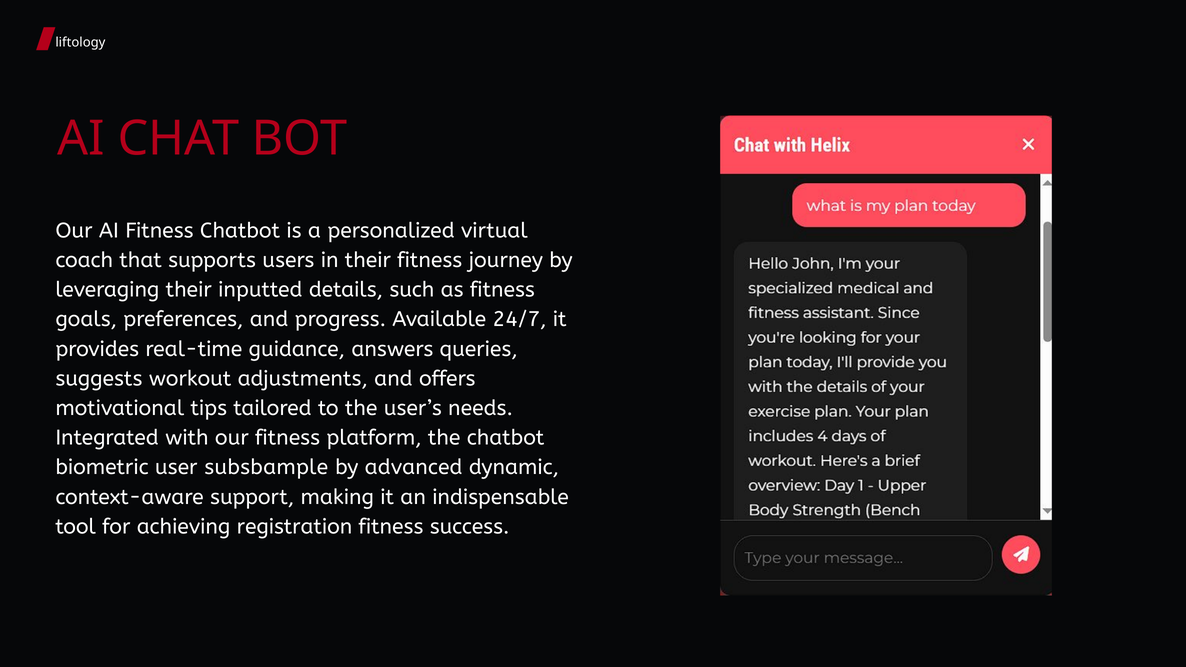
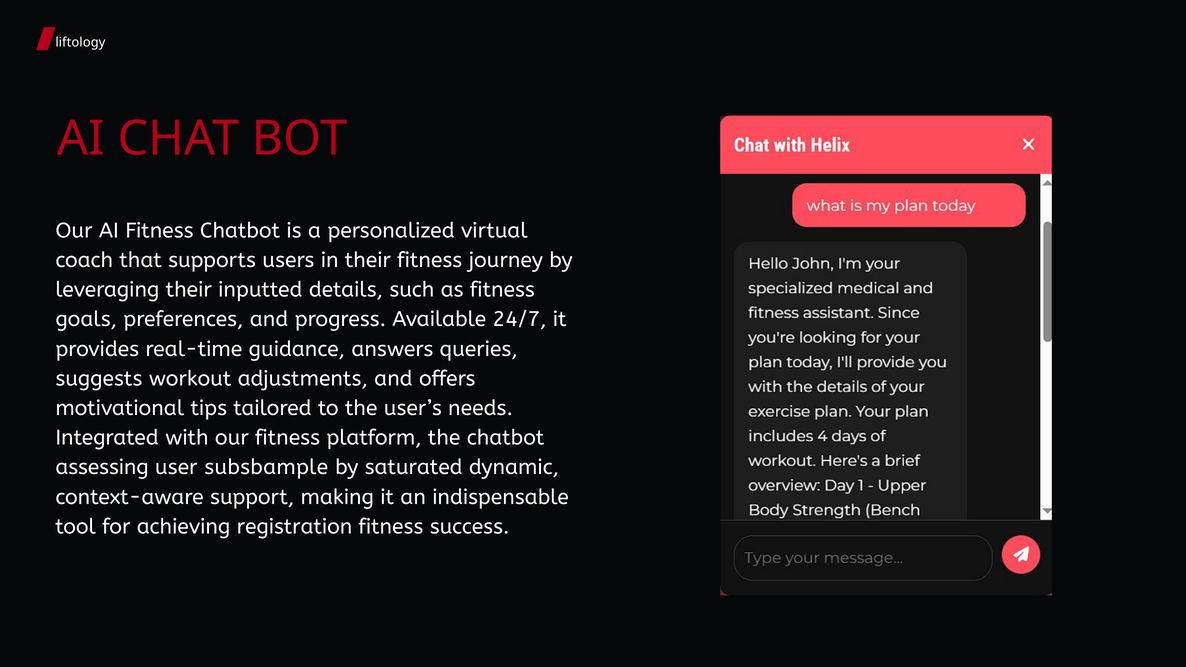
biometric: biometric -> assessing (102, 468)
advanced: advanced -> saturated (414, 468)
